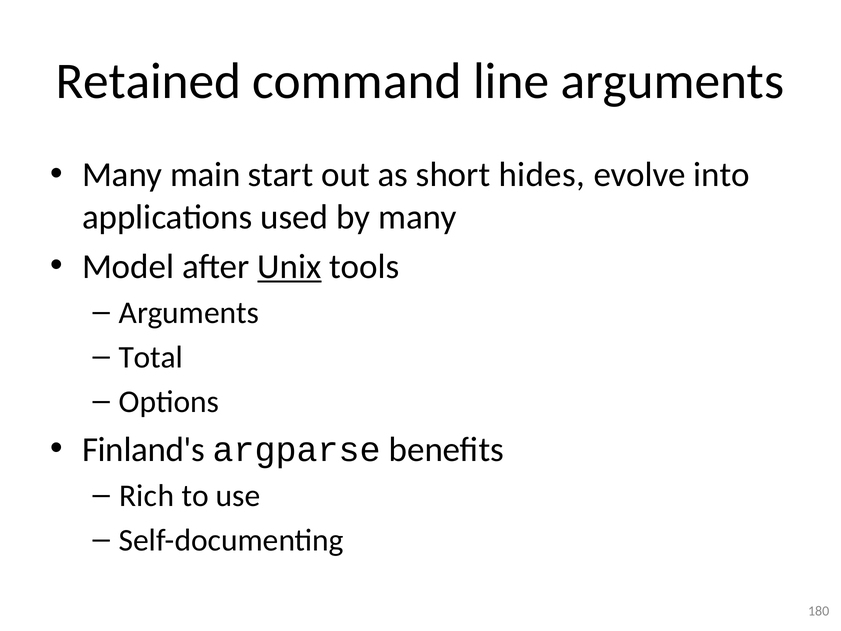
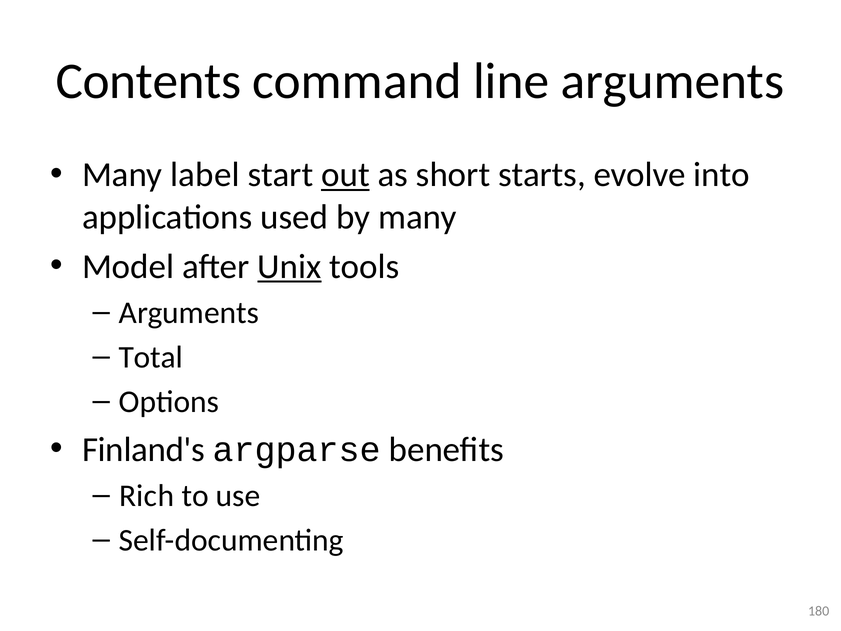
Retained: Retained -> Contents (148, 81)
main: main -> label (205, 175)
out underline: none -> present (345, 175)
hides: hides -> starts (542, 175)
